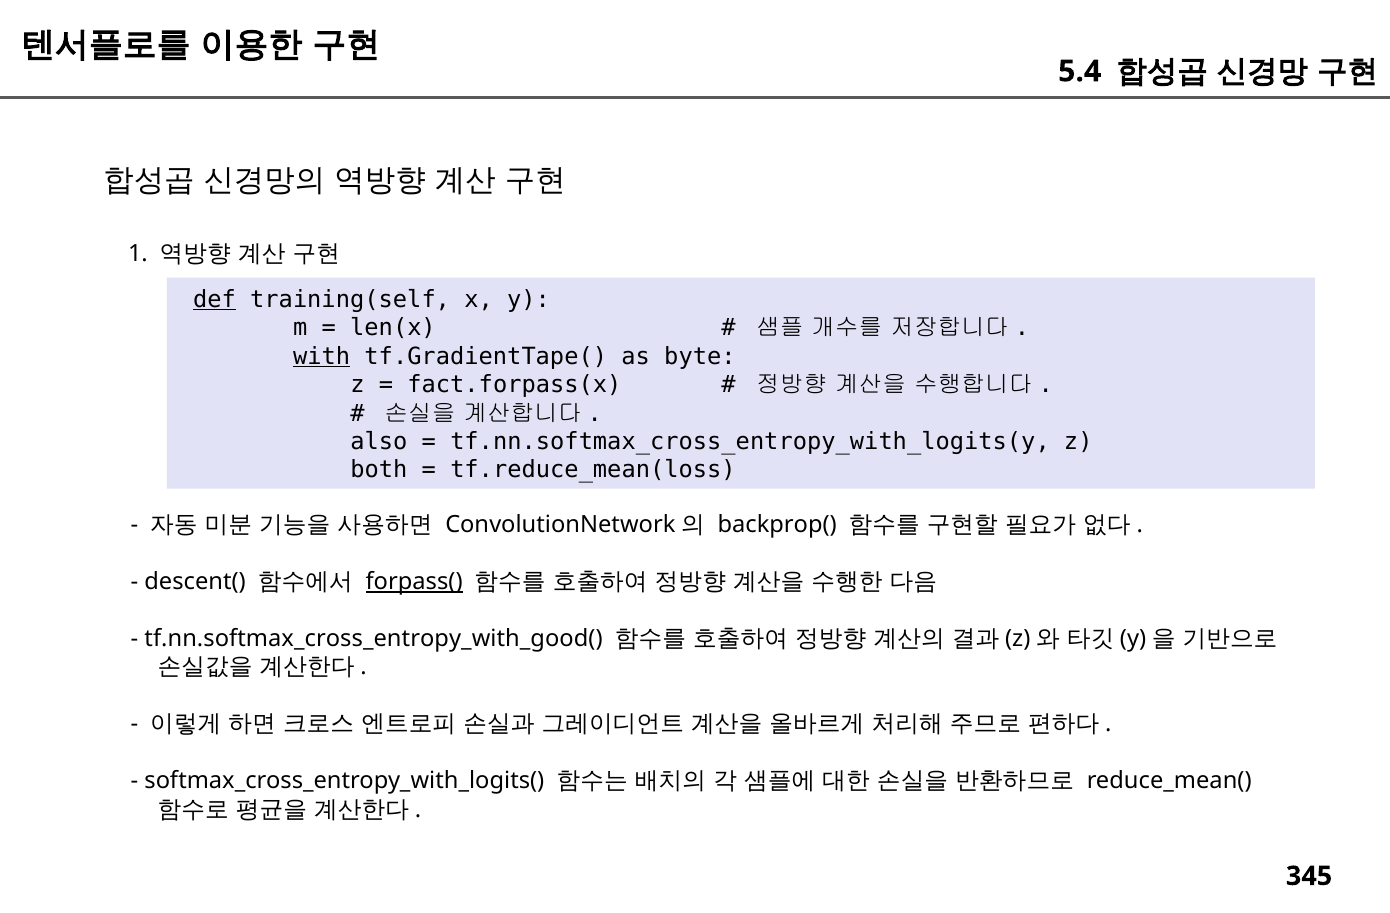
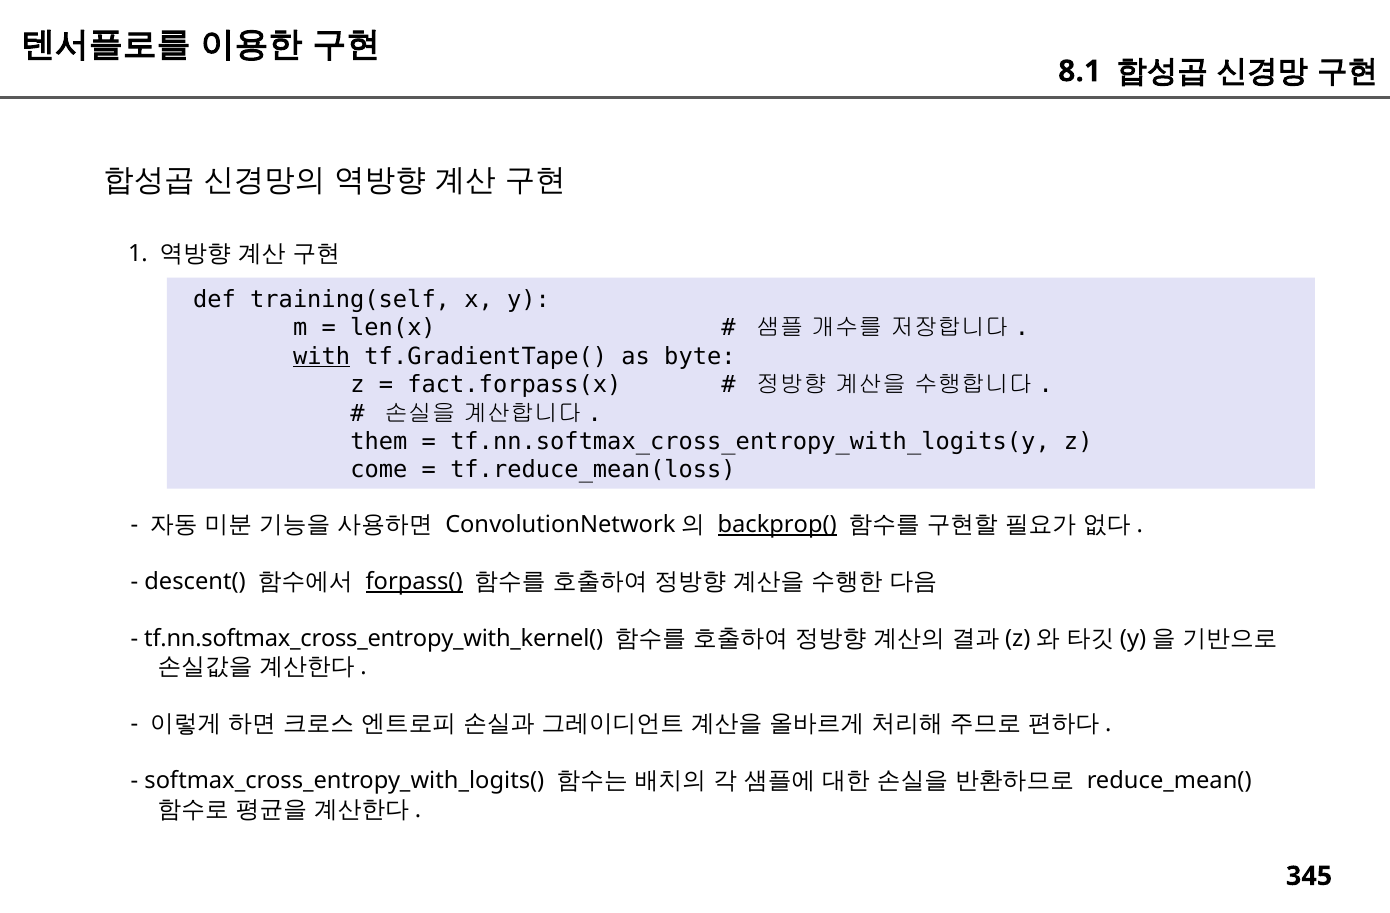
5.4: 5.4 -> 8.1 (1080, 71)
def underline: present -> none (214, 300)
also: also -> them (379, 442)
both: both -> come (379, 470)
backprop( underline: none -> present (777, 525)
tf.nn.softmax_cross_entropy_with_good(: tf.nn.softmax_cross_entropy_with_good( -> tf.nn.softmax_cross_entropy_with_kernel( (374, 639)
